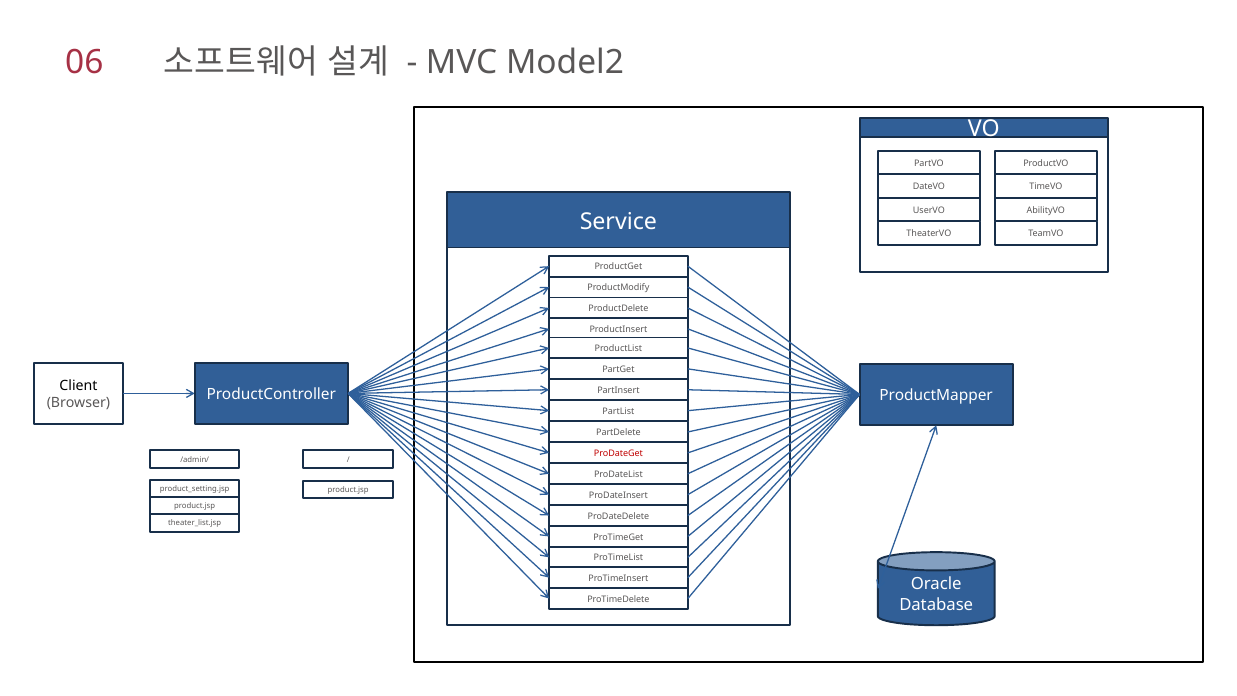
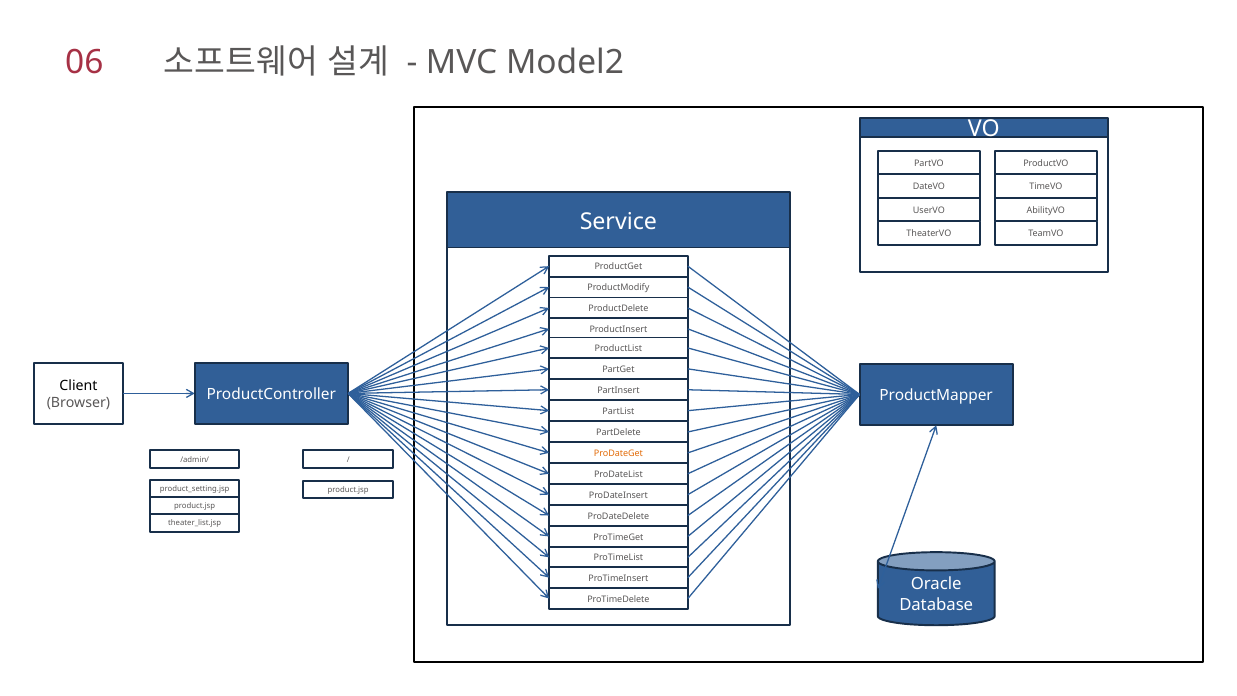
ProDateGet colour: red -> orange (618, 453)
